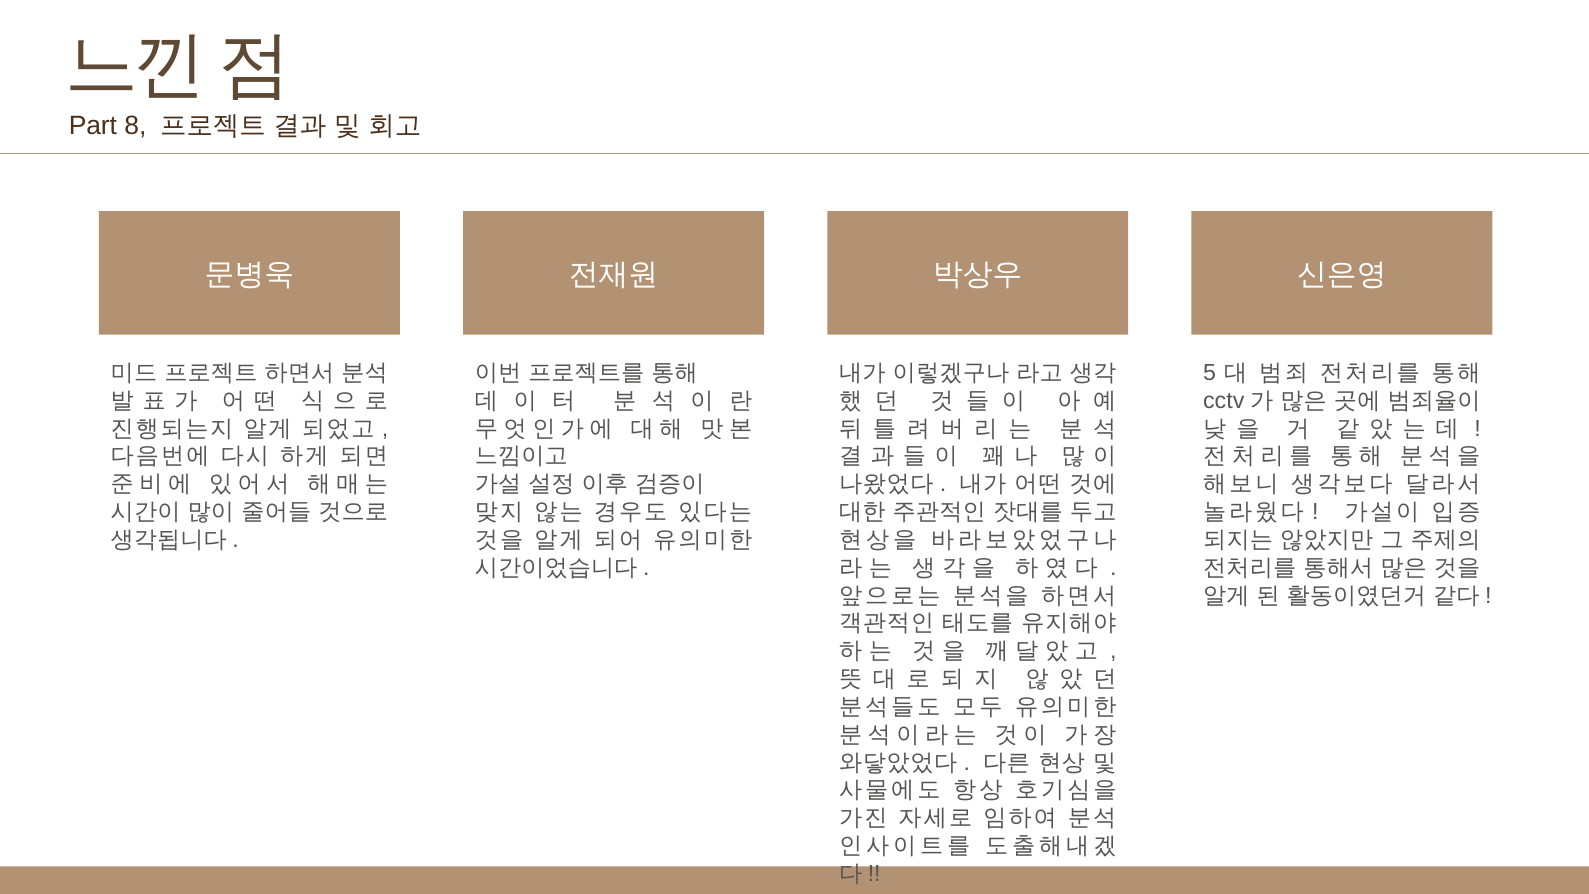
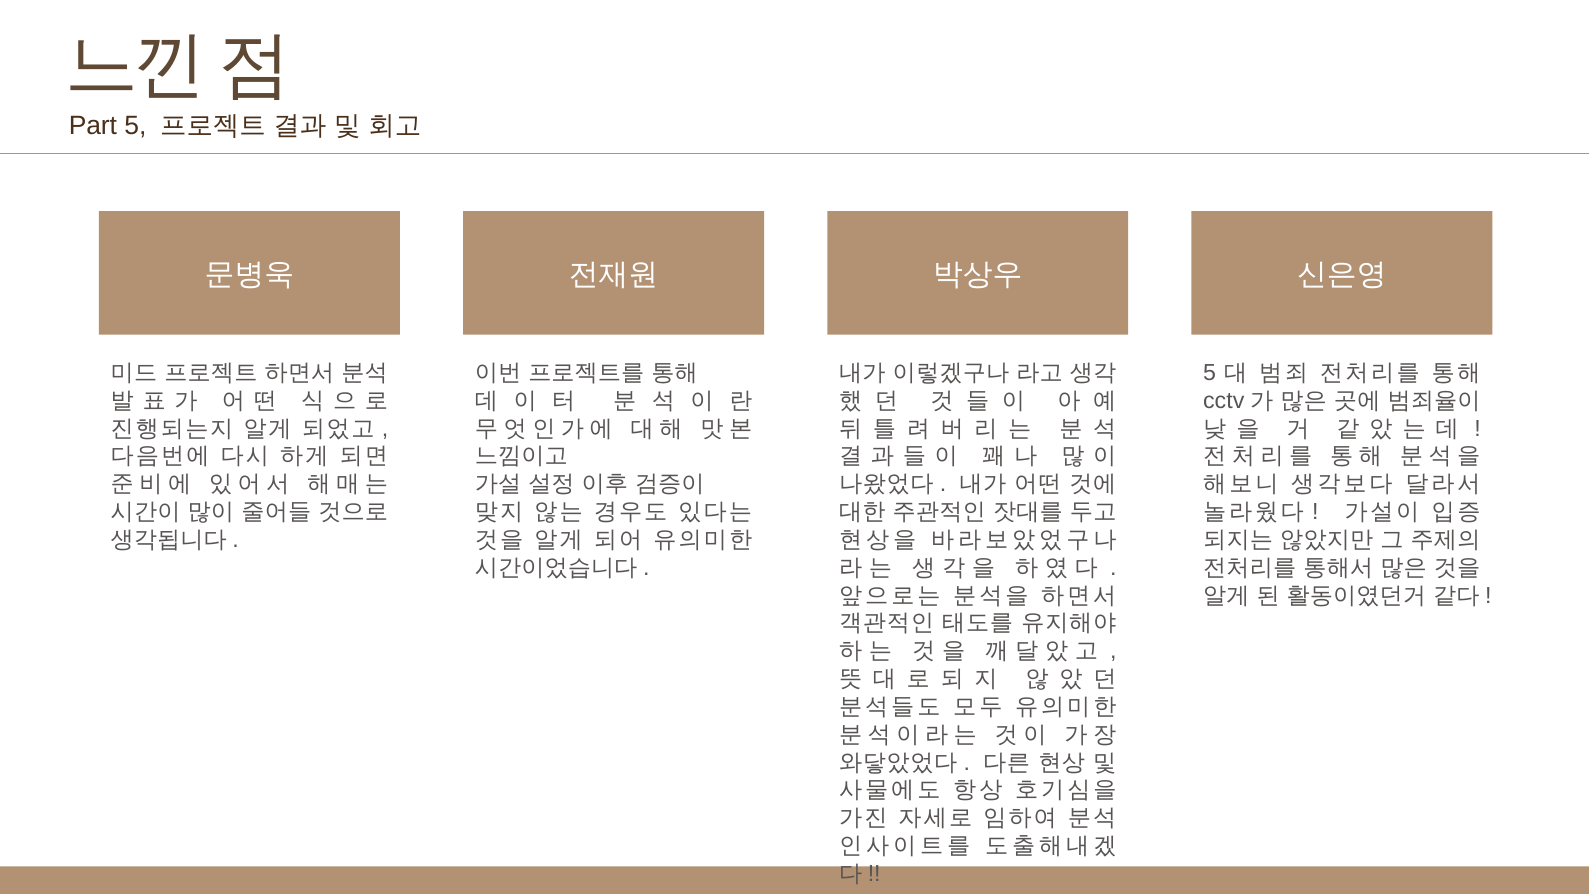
Part 8: 8 -> 5 (135, 126)
